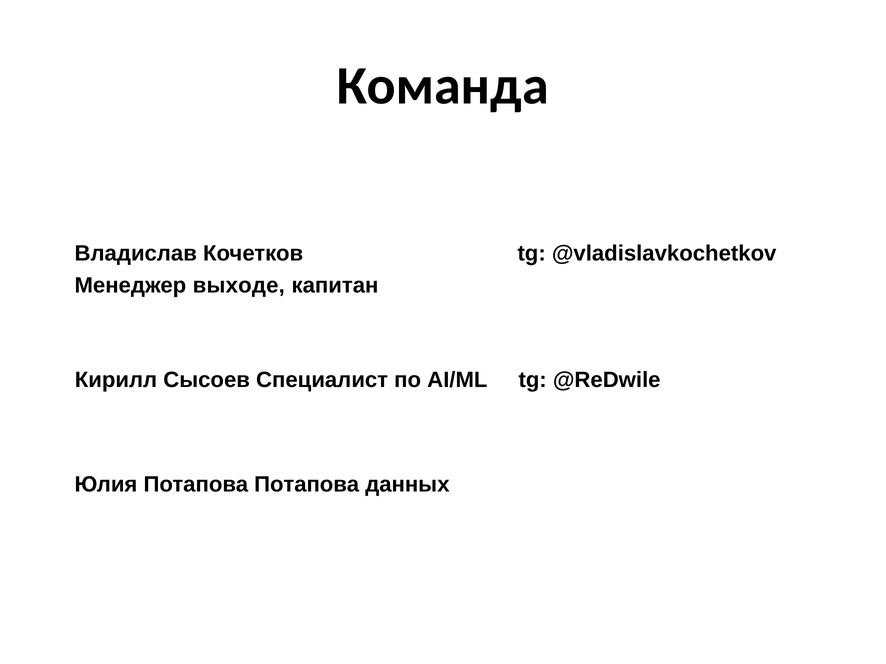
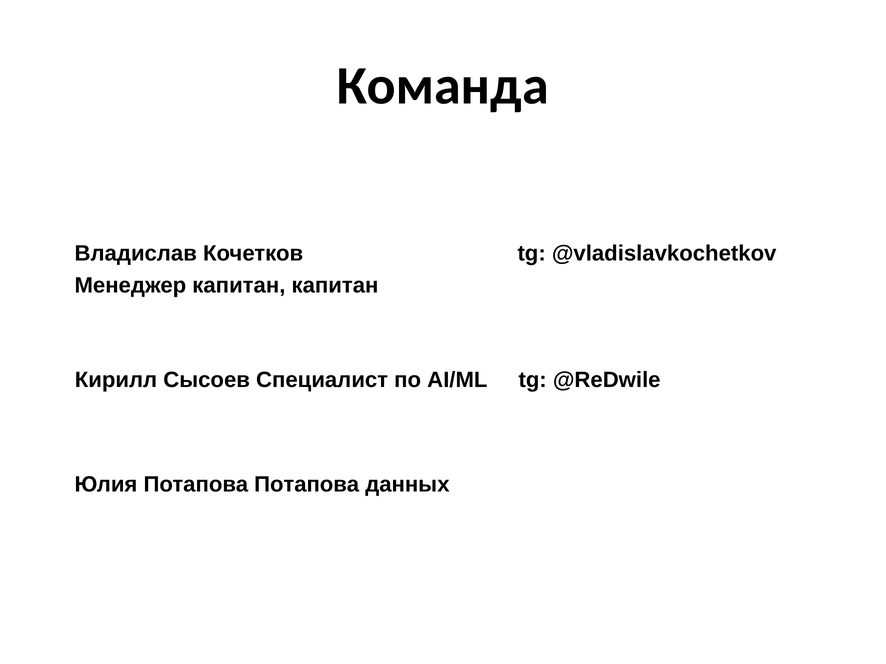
Менеджер выходе: выходе -> капитан (239, 285)
